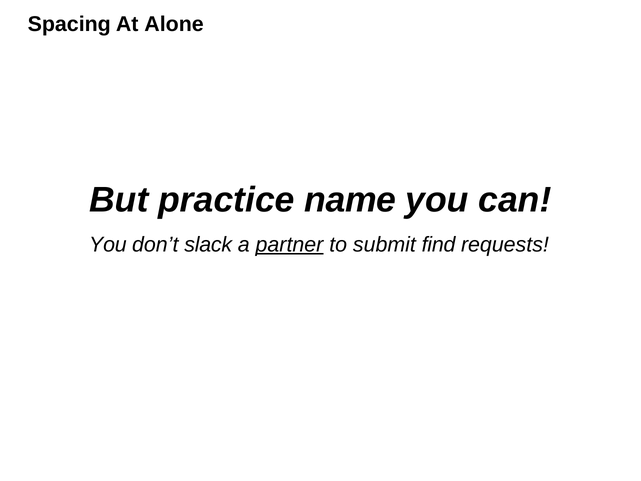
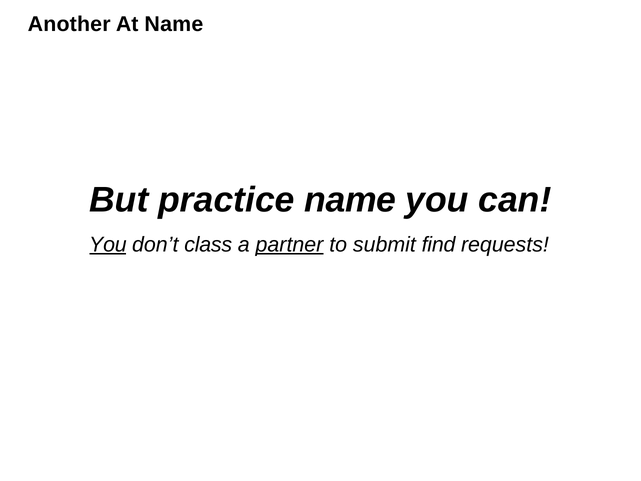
Spacing: Spacing -> Another (69, 24)
At Alone: Alone -> Name (174, 24)
You underline: none -> present (108, 245)
slack: slack -> class (208, 245)
